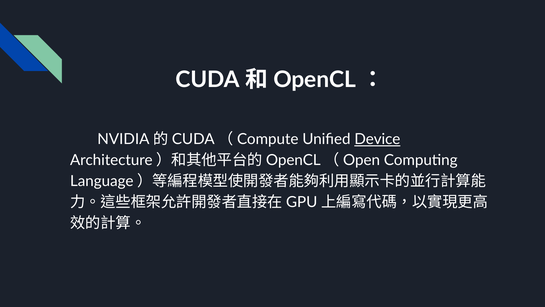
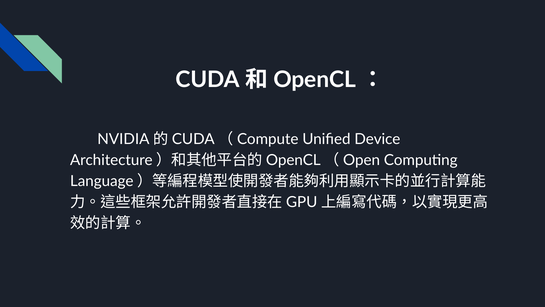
Device underline: present -> none (377, 139)
